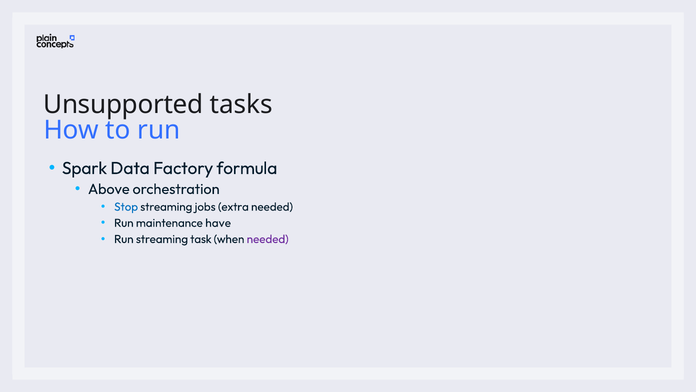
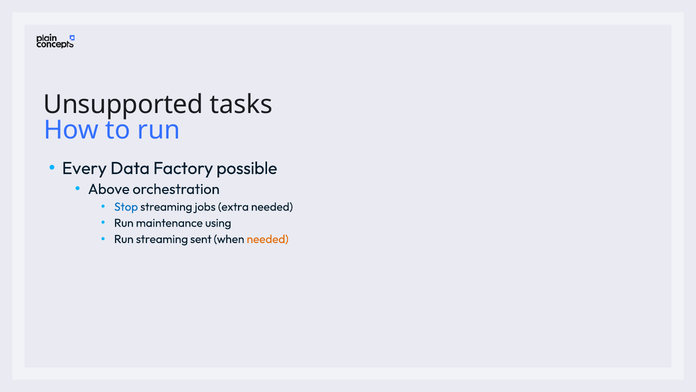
Spark: Spark -> Every (84, 168)
formula: formula -> possible (247, 168)
have: have -> using (218, 223)
task: task -> sent (201, 239)
needed colour: purple -> orange (268, 239)
